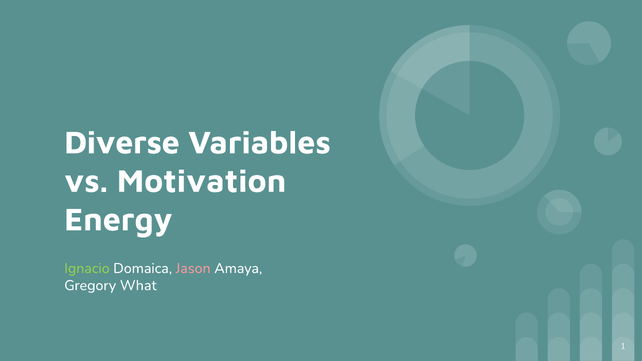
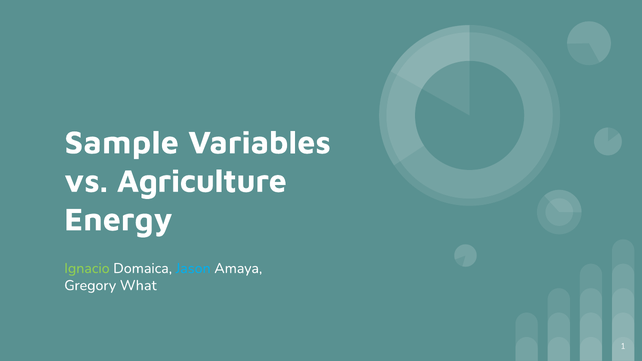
Diverse: Diverse -> Sample (122, 143)
Motivation: Motivation -> Agriculture (202, 181)
Jason colour: pink -> light blue (193, 268)
